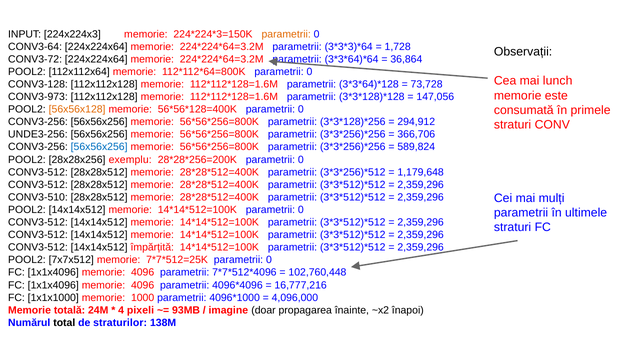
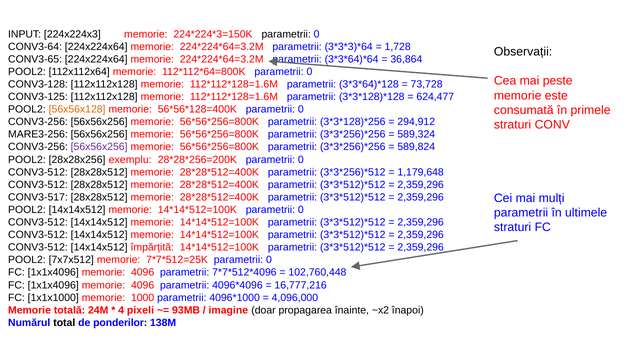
parametrii colour: orange -> black (286, 34)
CONV3-72: CONV3-72 -> CONV3-65 (35, 59)
lunch: lunch -> peste (558, 81)
CONV3-973: CONV3-973 -> CONV3-125 (38, 97)
147,056: 147,056 -> 624,477 (435, 97)
UNDE3-256: UNDE3-256 -> MARE3-256 (38, 134)
366,706: 366,706 -> 589,324 (416, 134)
56x56x256 colour: blue -> purple (99, 147)
CONV3-510: CONV3-510 -> CONV3-517 (38, 197)
straturilor: straturilor -> ponderilor (120, 322)
